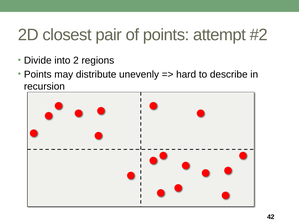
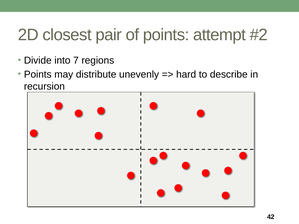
2: 2 -> 7 (76, 61)
